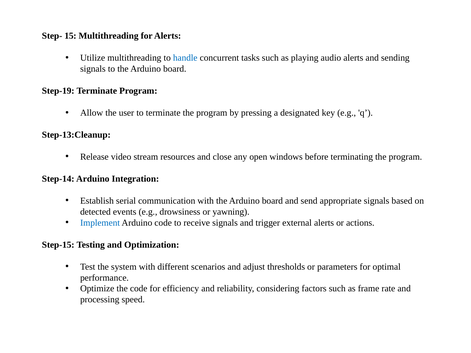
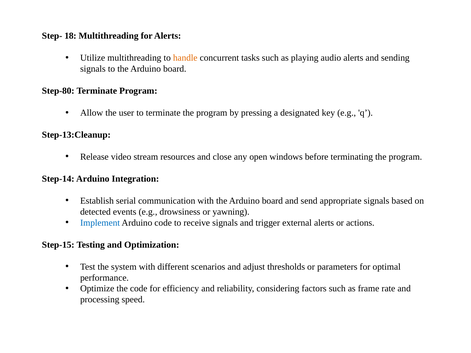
15: 15 -> 18 (70, 36)
handle colour: blue -> orange (185, 58)
Step-19: Step-19 -> Step-80 (58, 91)
